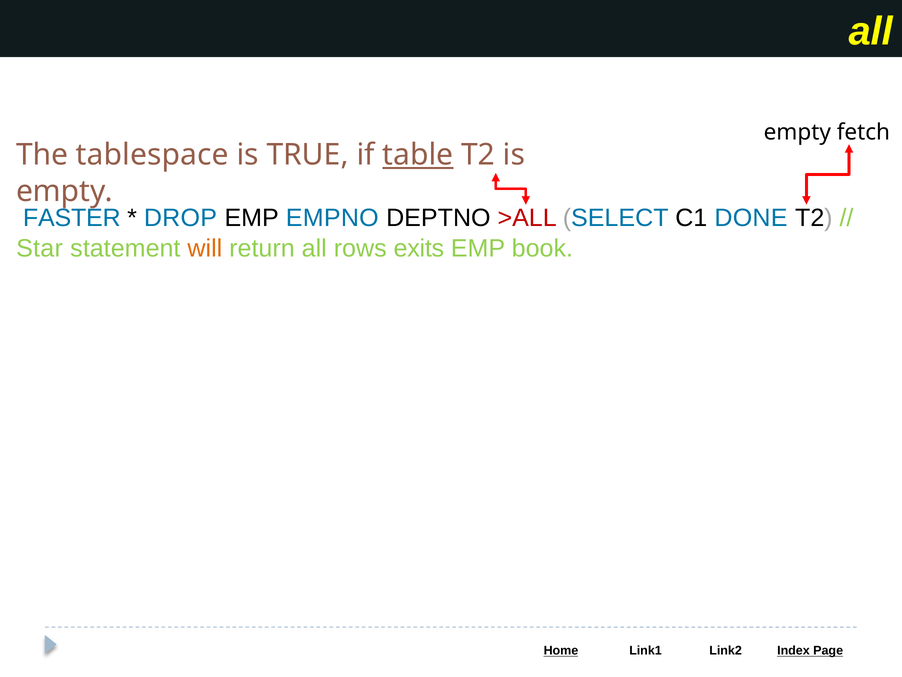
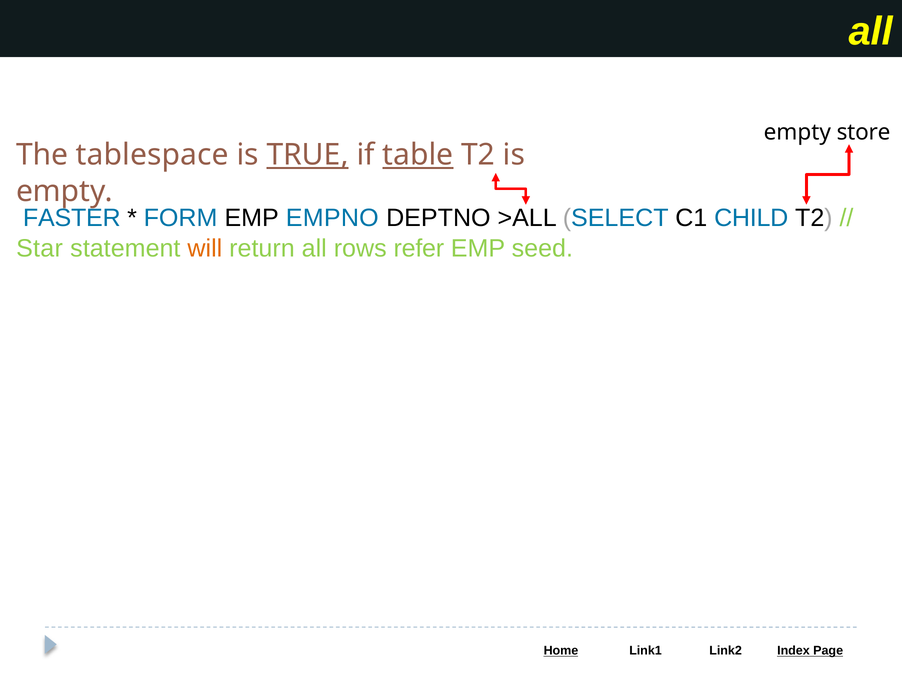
fetch: fetch -> store (864, 132)
TRUE underline: none -> present (308, 155)
DROP: DROP -> FORM (181, 218)
>ALL colour: red -> black (527, 218)
DONE: DONE -> CHILD (751, 218)
exits: exits -> refer (419, 248)
book: book -> seed (542, 248)
